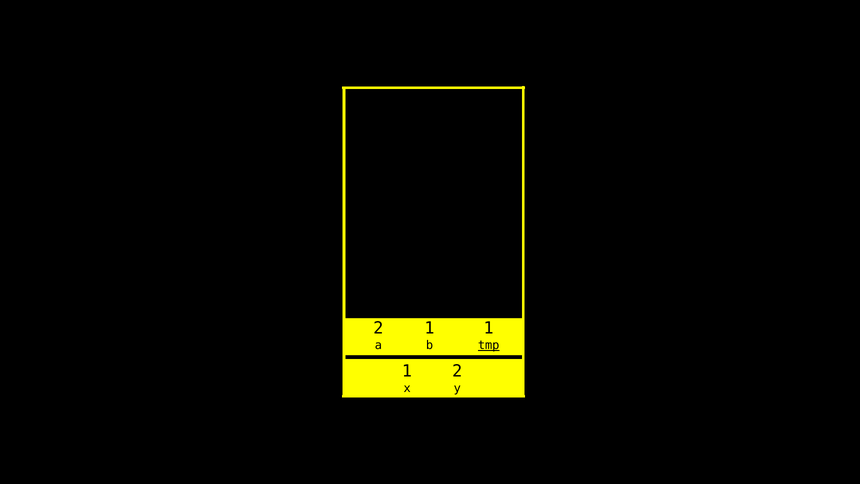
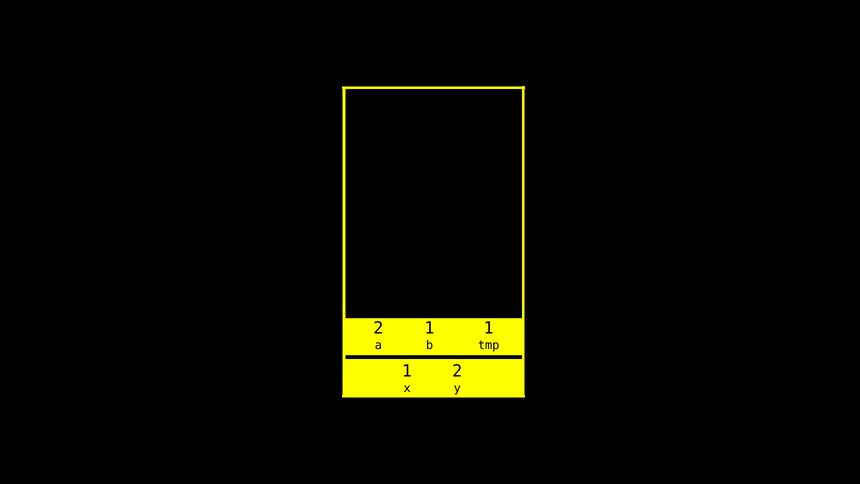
tmp underline: present -> none (489, 345)
